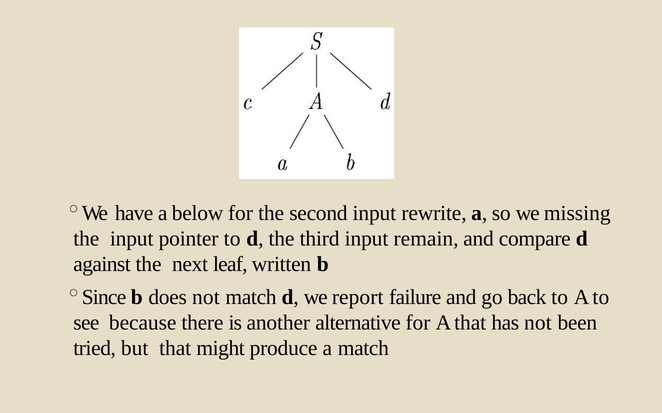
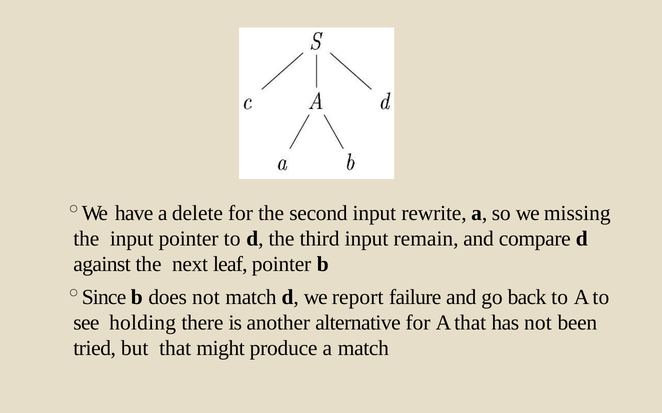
below: below -> delete (197, 213)
leaf written: written -> pointer (282, 265)
because: because -> holding (143, 323)
